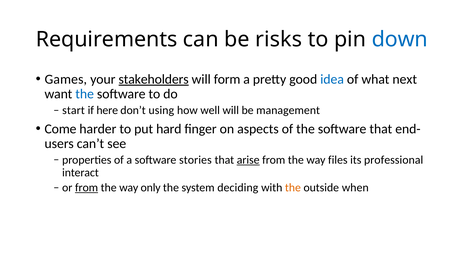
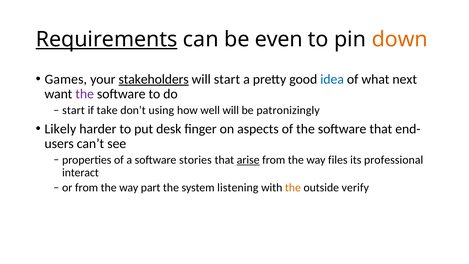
Requirements underline: none -> present (107, 39)
risks: risks -> even (279, 39)
down colour: blue -> orange (400, 39)
will form: form -> start (227, 79)
the colour: blue -> purple (85, 94)
here: here -> take (107, 110)
management: management -> patronizingly (288, 110)
Come: Come -> Likely (60, 129)
hard: hard -> desk (169, 129)
from underline: present -> none (87, 188)
only: only -> part (151, 188)
deciding: deciding -> listening (238, 188)
when: when -> verify (355, 188)
